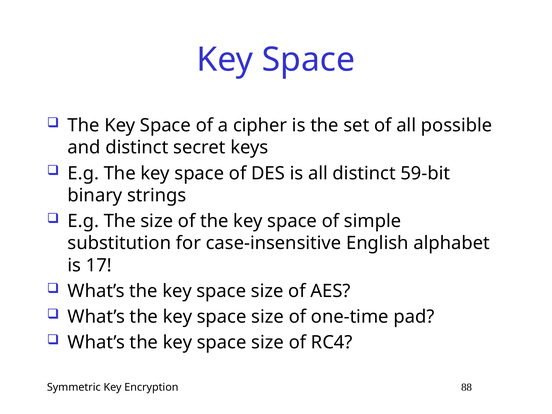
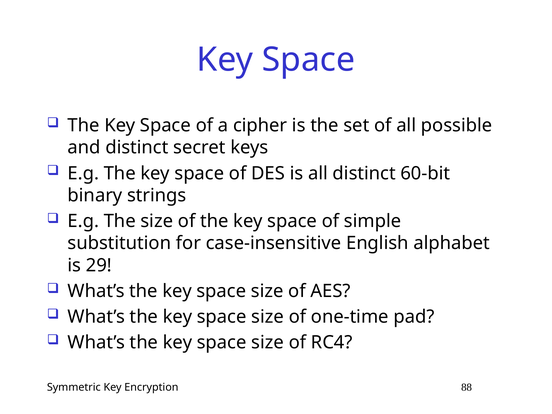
59-bit: 59-bit -> 60-bit (425, 173)
17: 17 -> 29 (99, 265)
